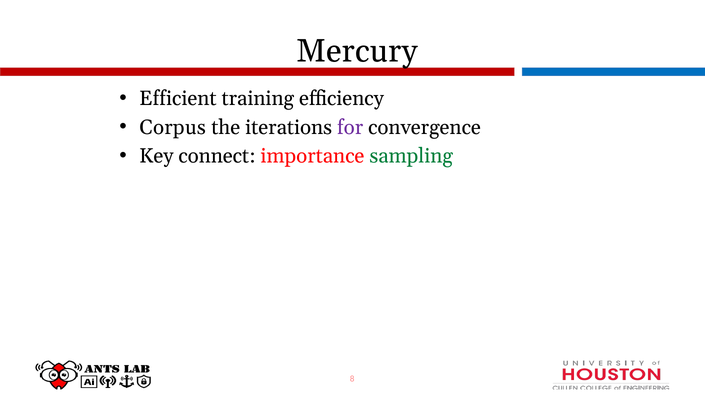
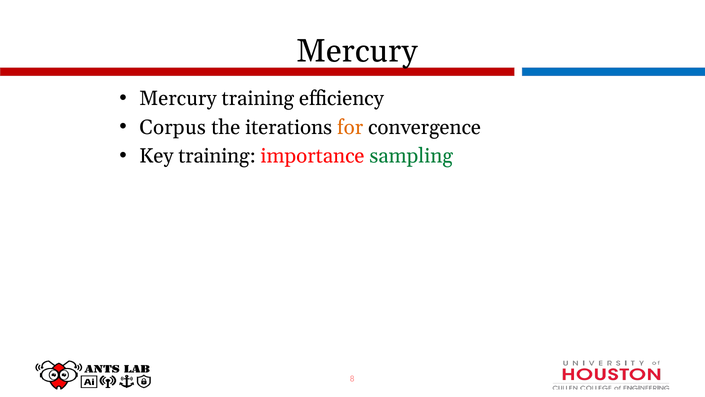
Efficient: Efficient -> Mercury (178, 98)
for colour: purple -> orange (350, 127)
Key connect: connect -> training (217, 156)
